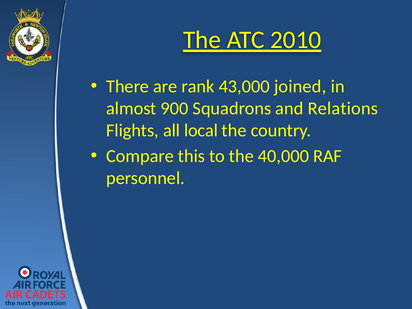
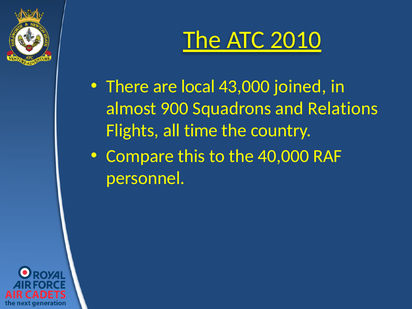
rank: rank -> local (198, 86)
local: local -> time (201, 130)
